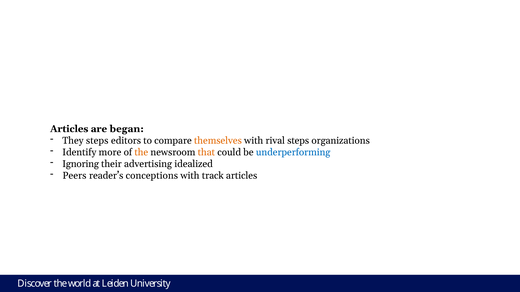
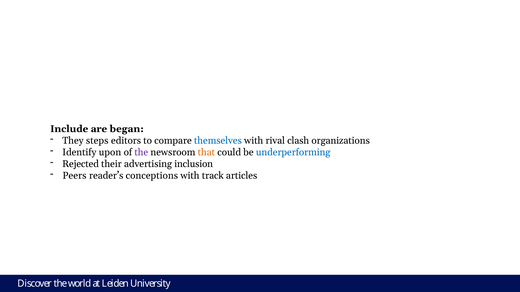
Articles: Articles -> Include (69, 129)
themselves colour: orange -> blue (218, 141)
rival steps: steps -> clash (298, 141)
more: more -> upon (110, 152)
the colour: orange -> purple (141, 152)
Ignoring: Ignoring -> Rejected (81, 164)
idealized: idealized -> inclusion (194, 164)
